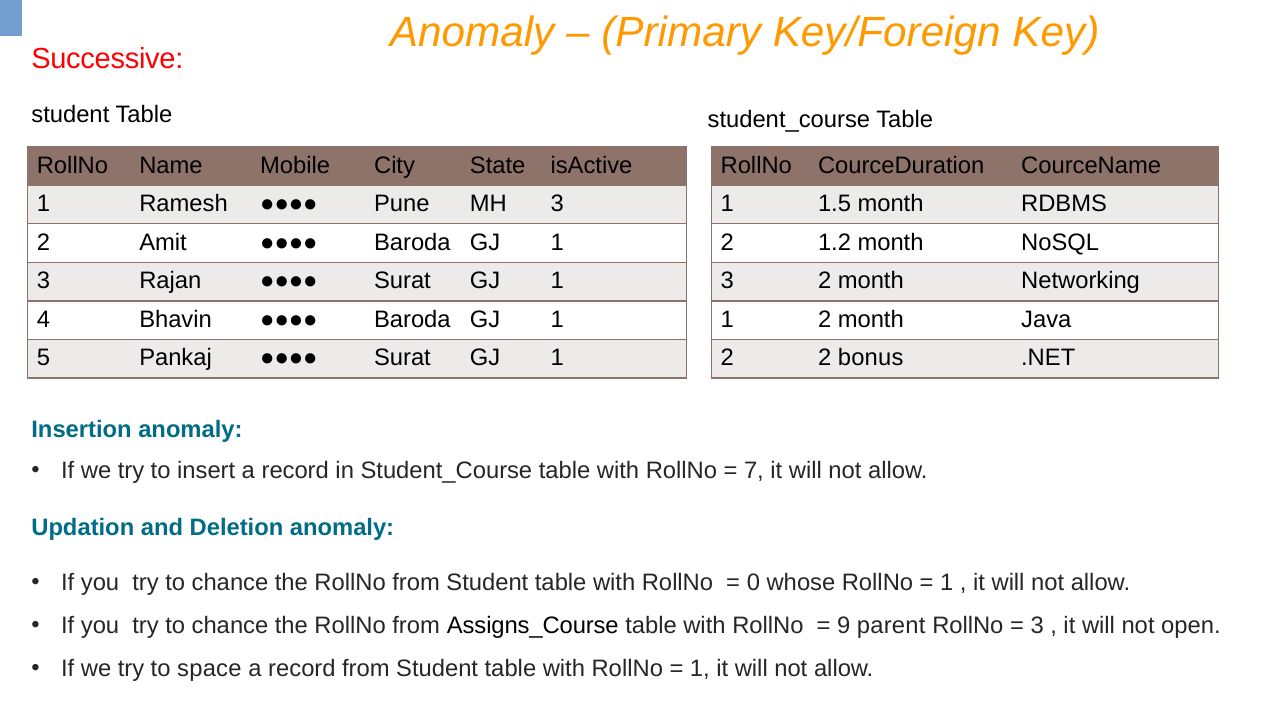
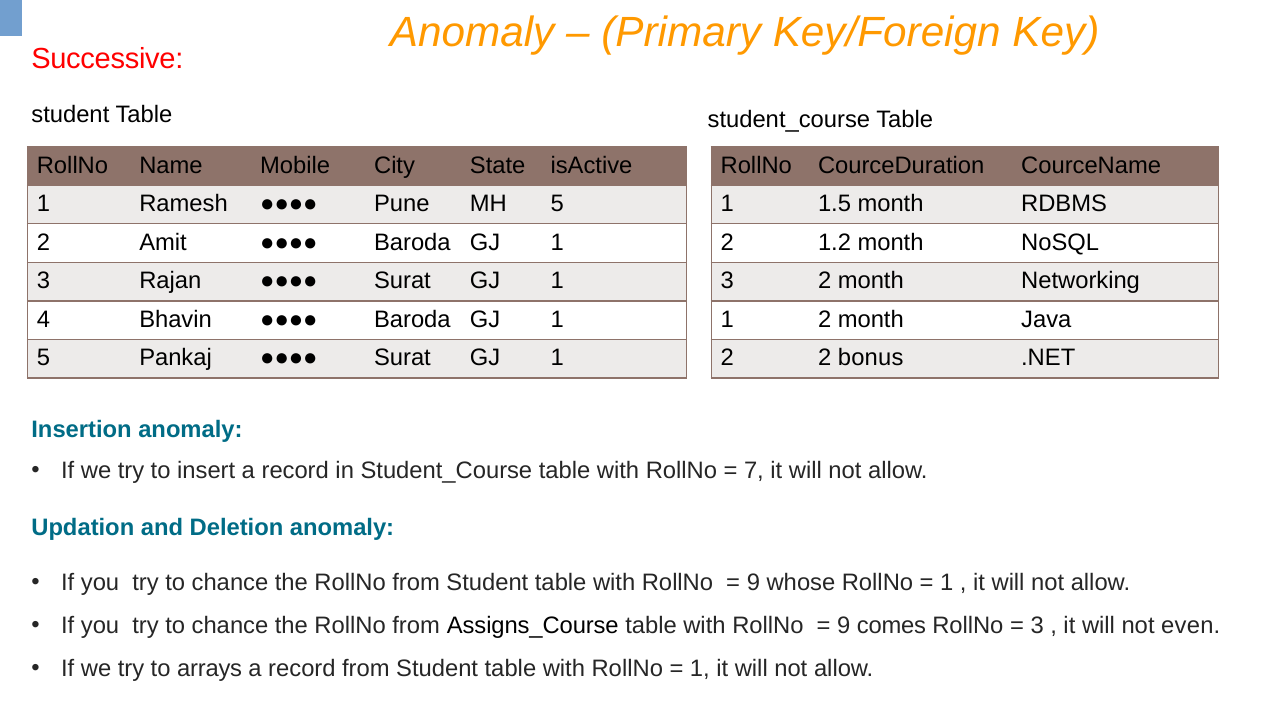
MH 3: 3 -> 5 (557, 204)
0: 0 -> 9 (753, 583)
parent: parent -> comes (891, 626)
open: open -> even (1191, 626)
space: space -> arrays (210, 669)
